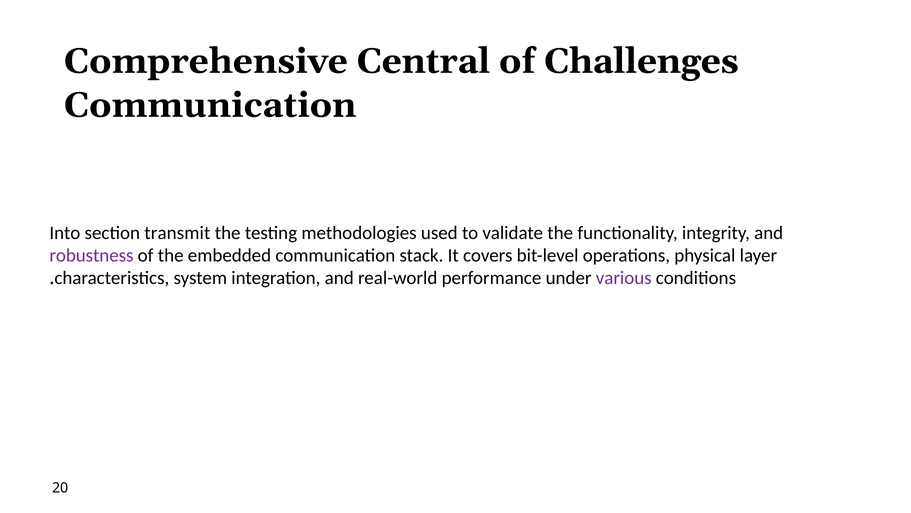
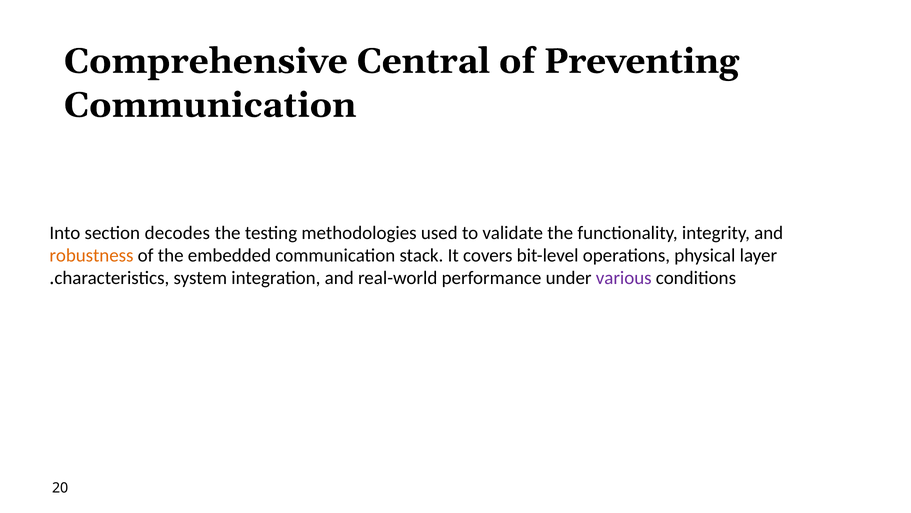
Challenges: Challenges -> Preventing (641, 61)
transmit: transmit -> decodes (177, 232)
robustness colour: purple -> orange (91, 255)
